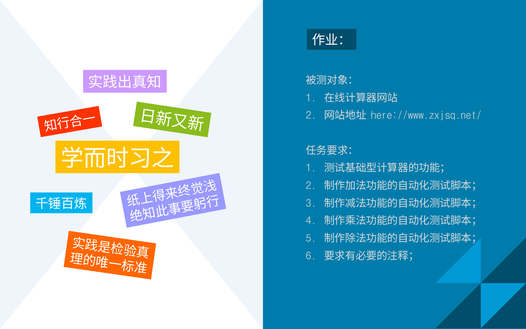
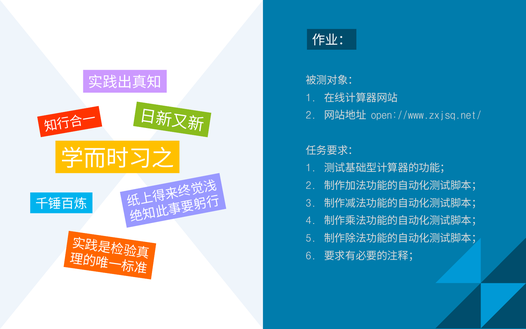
here://www.zxjsq.net/: here://www.zxjsq.net/ -> open://www.zxjsq.net/ (426, 115)
